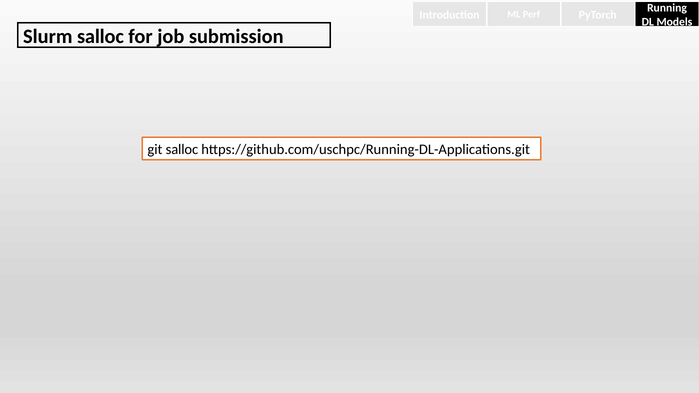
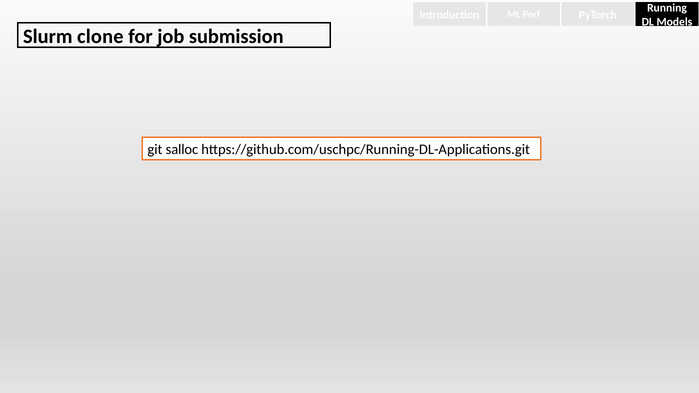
Slurm salloc: salloc -> clone (100, 37)
